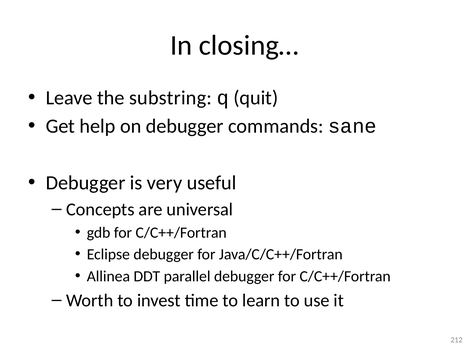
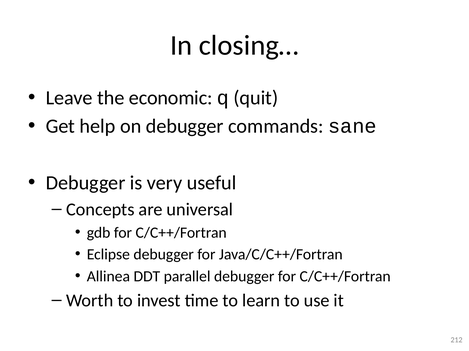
substring: substring -> economic (171, 98)
